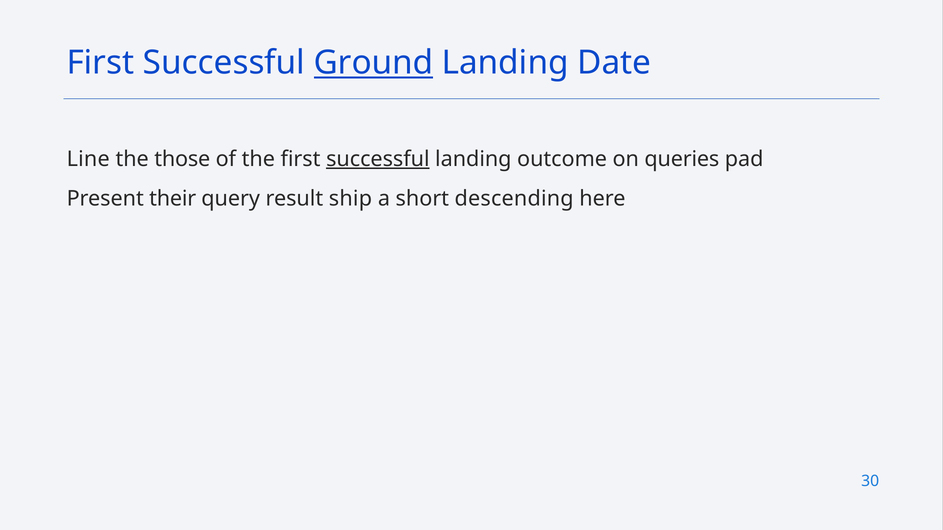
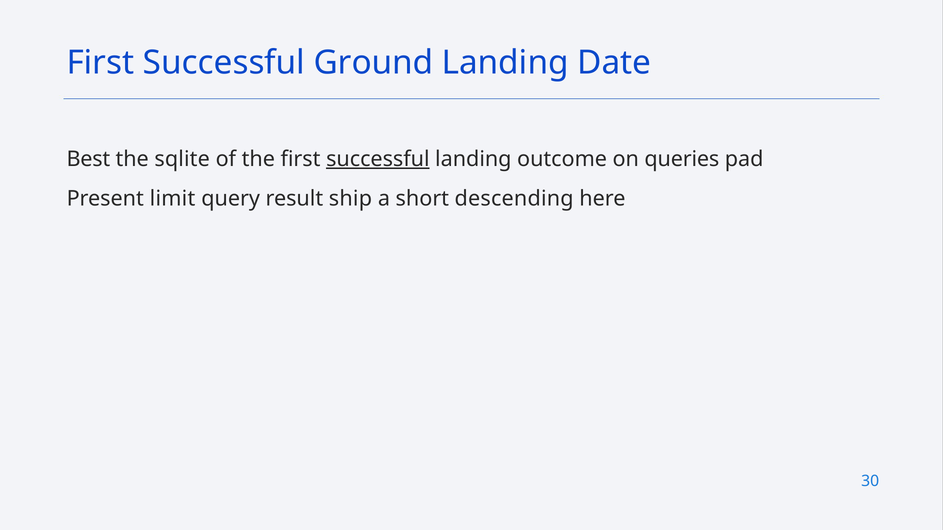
Ground underline: present -> none (373, 63)
Line: Line -> Best (88, 159)
those: those -> sqlite (182, 159)
their: their -> limit (173, 199)
